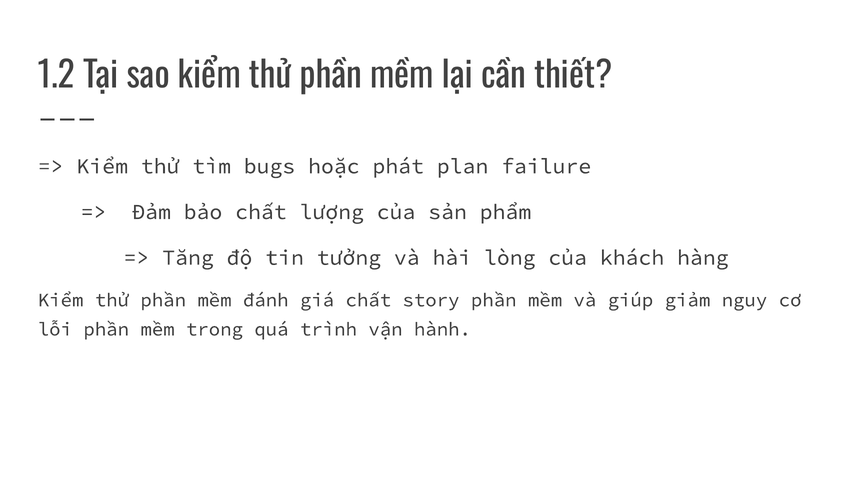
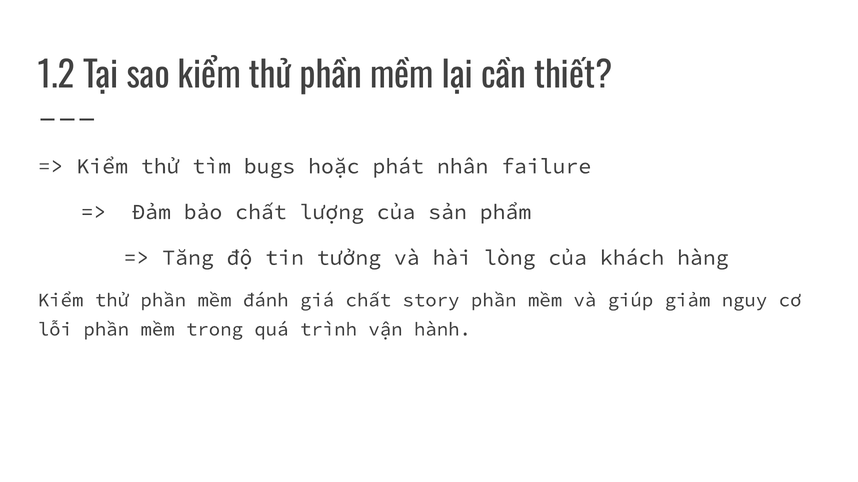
plan: plan -> nhân (463, 166)
